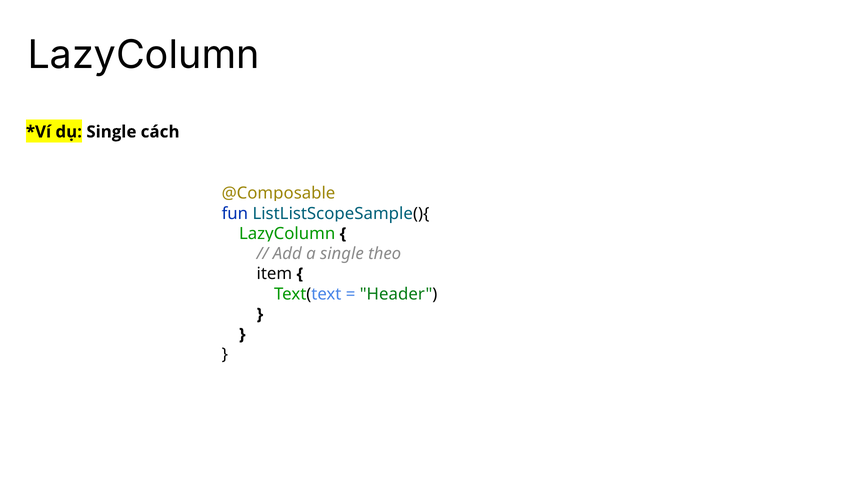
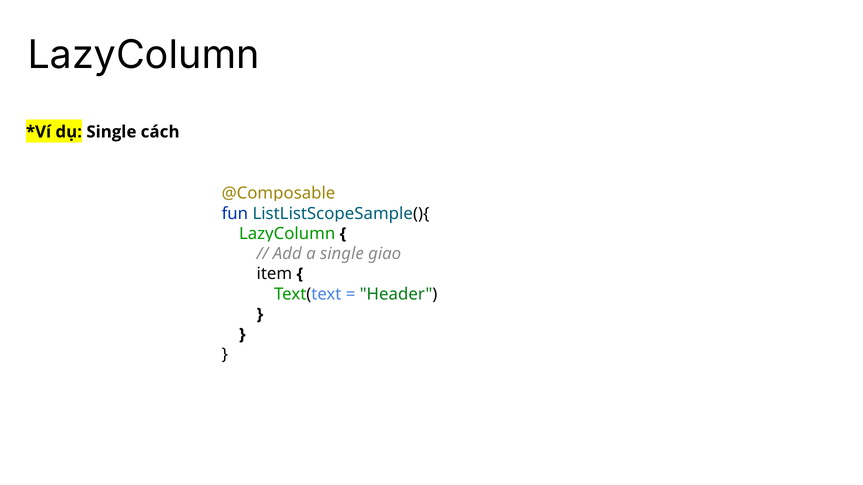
theo: theo -> giao (385, 254)
